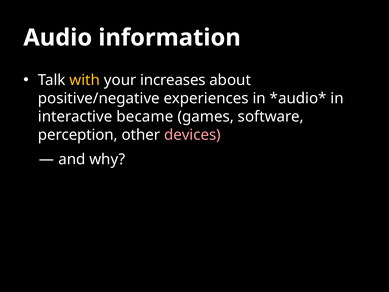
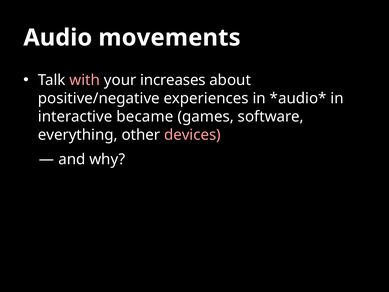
information: information -> movements (169, 38)
with colour: yellow -> pink (85, 80)
perception: perception -> everything (78, 135)
